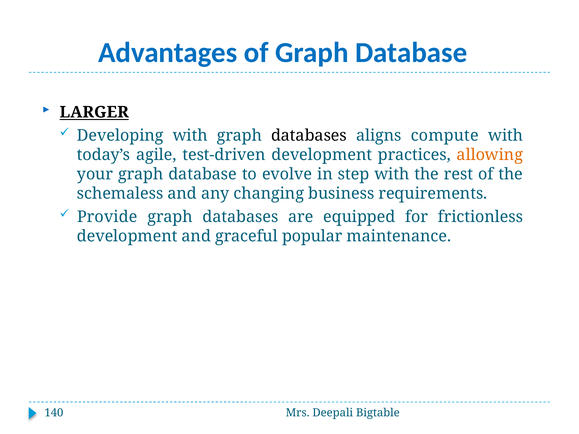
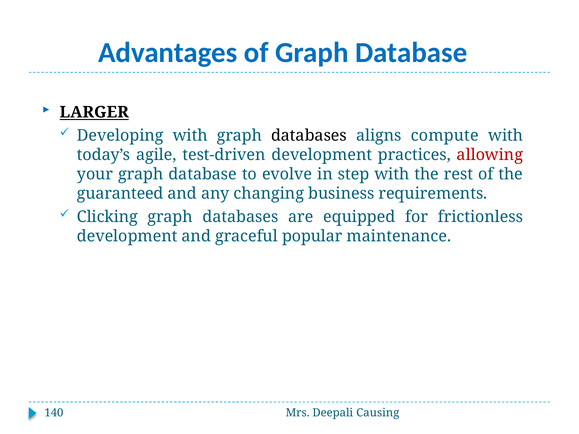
allowing colour: orange -> red (490, 155)
schemaless: schemaless -> guaranteed (120, 194)
Provide: Provide -> Clicking (107, 217)
Bigtable: Bigtable -> Causing (378, 413)
